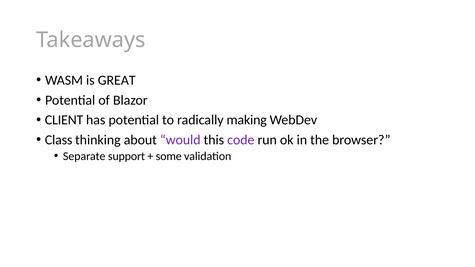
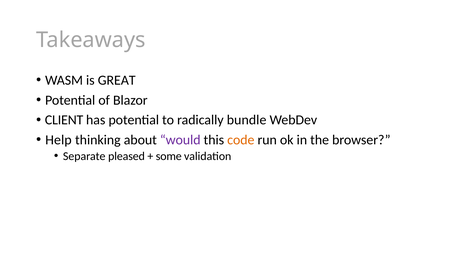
making: making -> bundle (247, 120)
Class: Class -> Help (58, 140)
code colour: purple -> orange (241, 140)
support: support -> pleased (126, 156)
